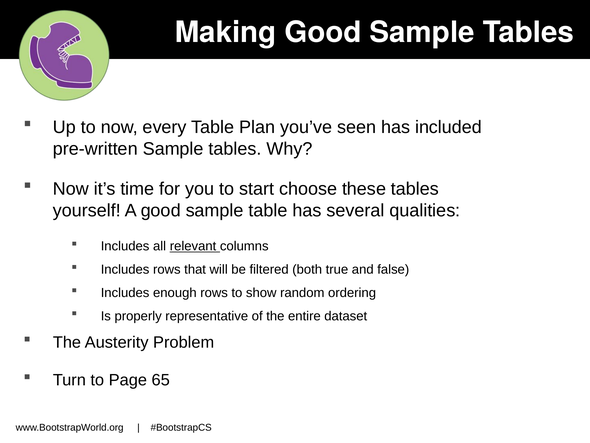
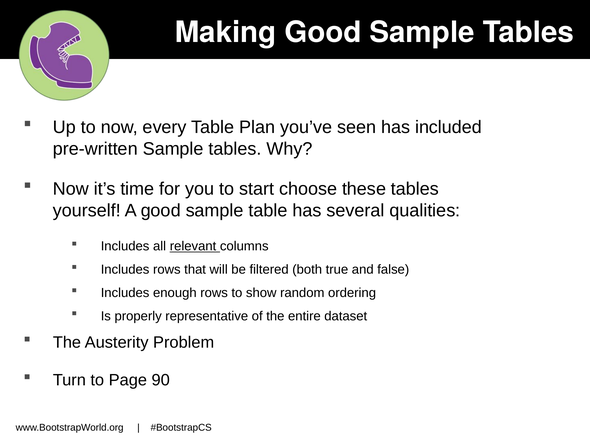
65: 65 -> 90 (161, 380)
